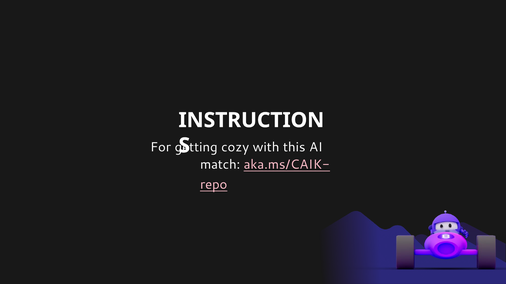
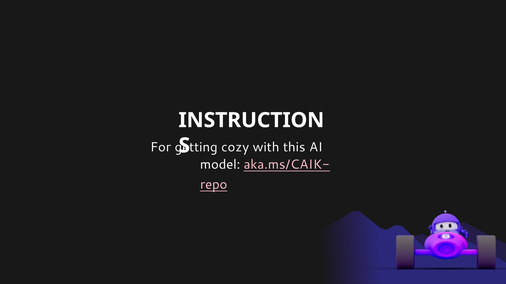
match: match -> model (220, 165)
